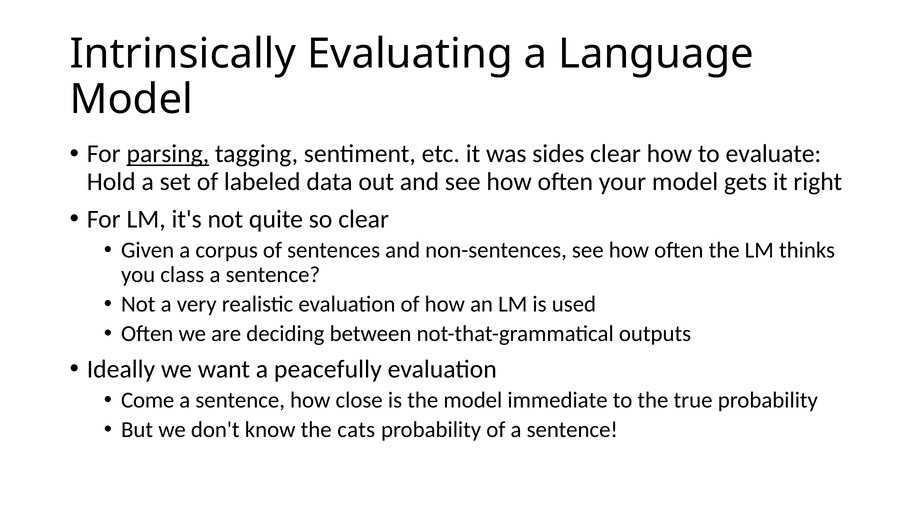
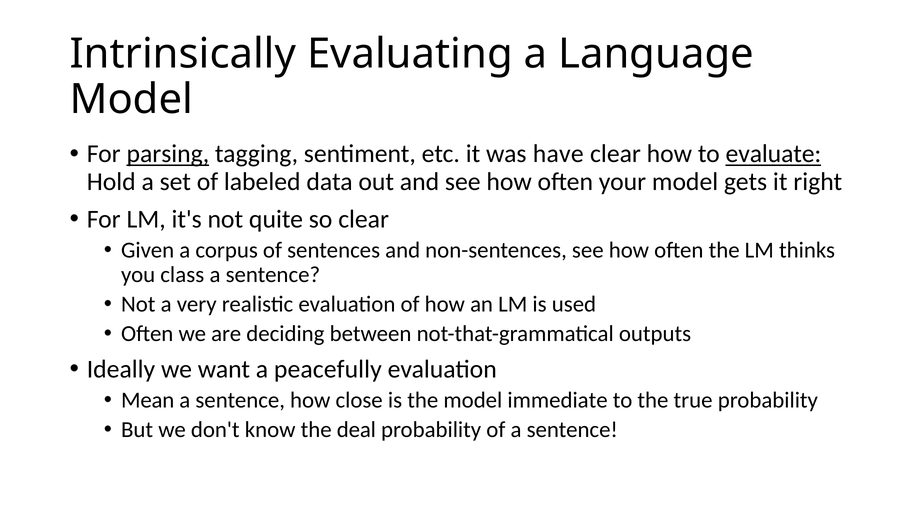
sides: sides -> have (558, 154)
evaluate underline: none -> present (773, 154)
Come: Come -> Mean (148, 400)
cats: cats -> deal (356, 430)
